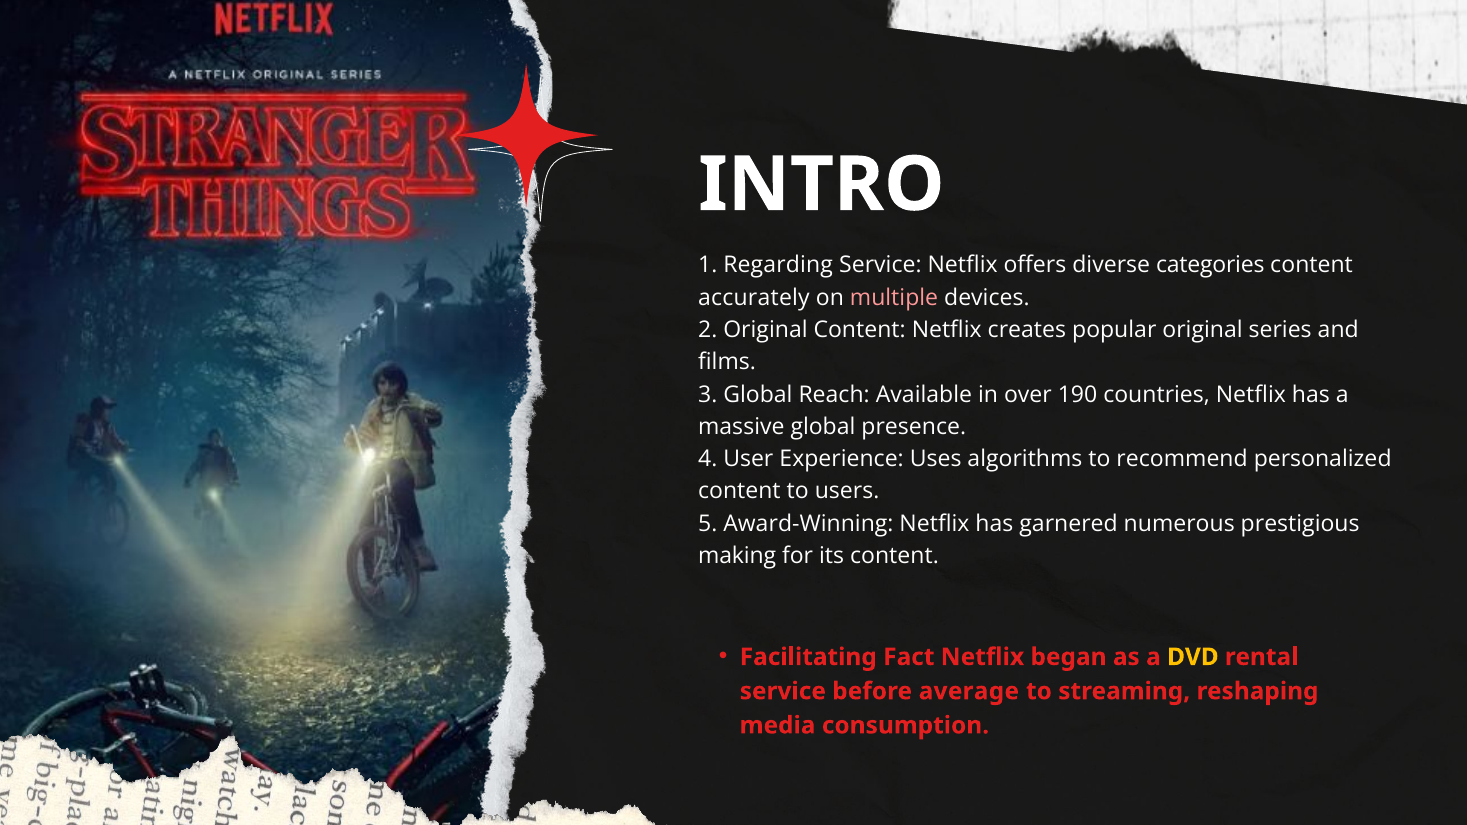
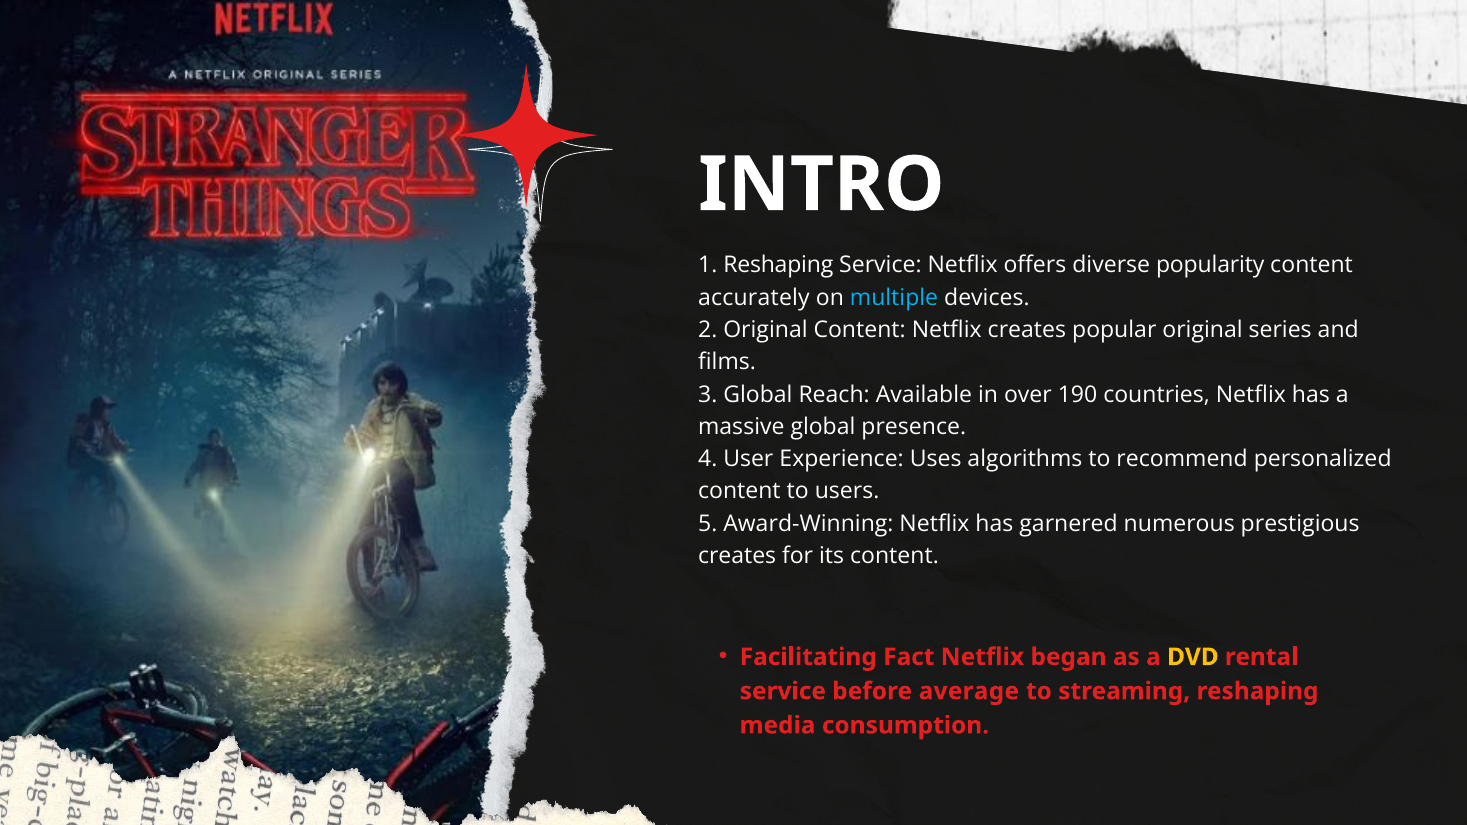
1 Regarding: Regarding -> Reshaping (778, 265)
categories: categories -> popularity (1210, 265)
multiple colour: pink -> light blue (894, 298)
making: making -> creates (737, 556)
